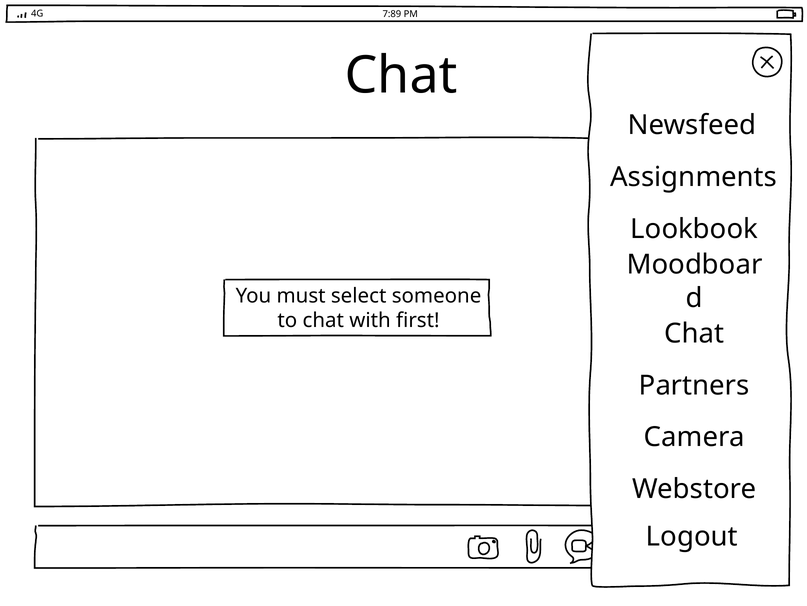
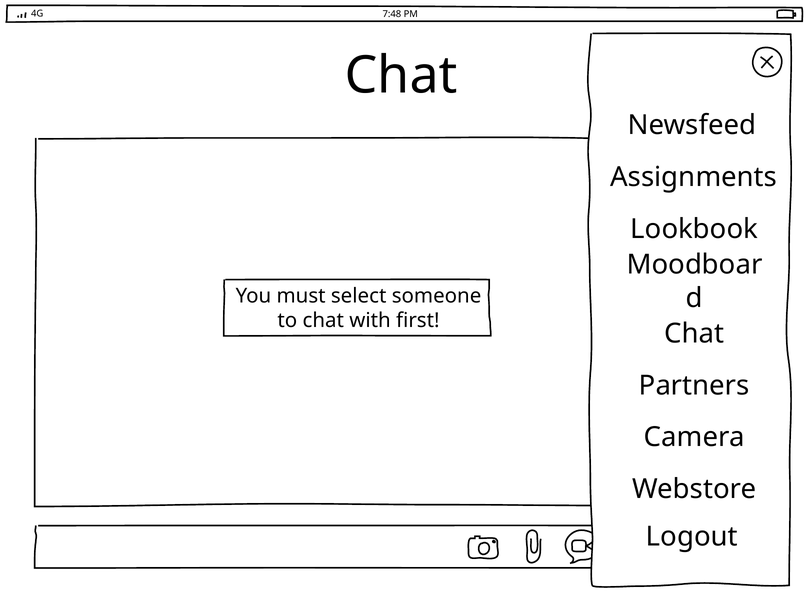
7:89: 7:89 -> 7:48 (392, 14)
